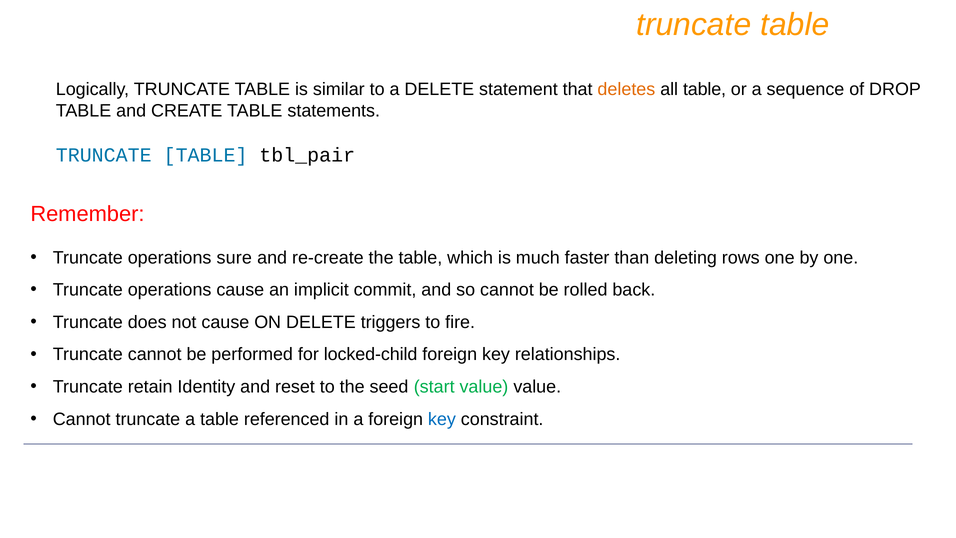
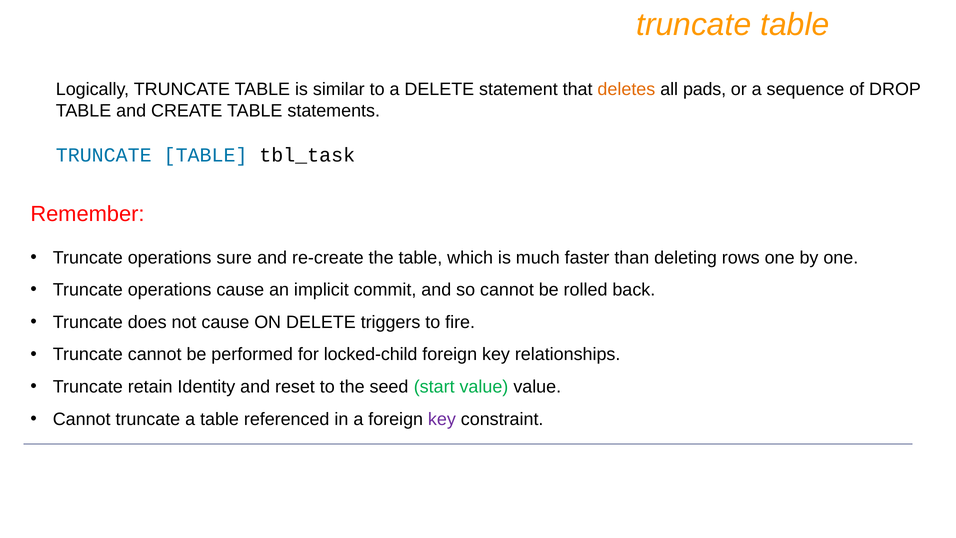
all table: table -> pads (705, 89)
tbl_pair: tbl_pair -> tbl_task (307, 155)
key colour: blue -> purple (442, 419)
